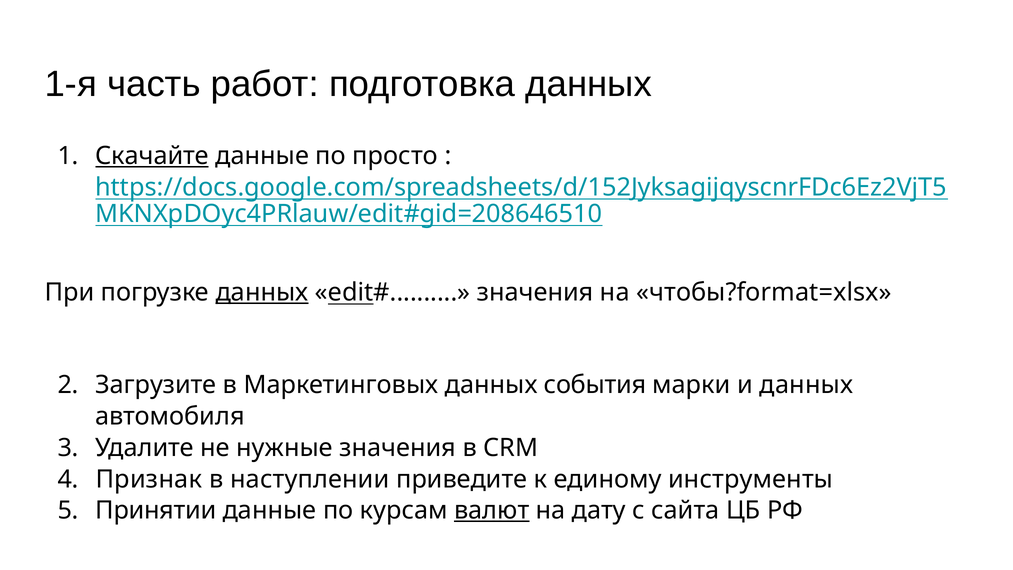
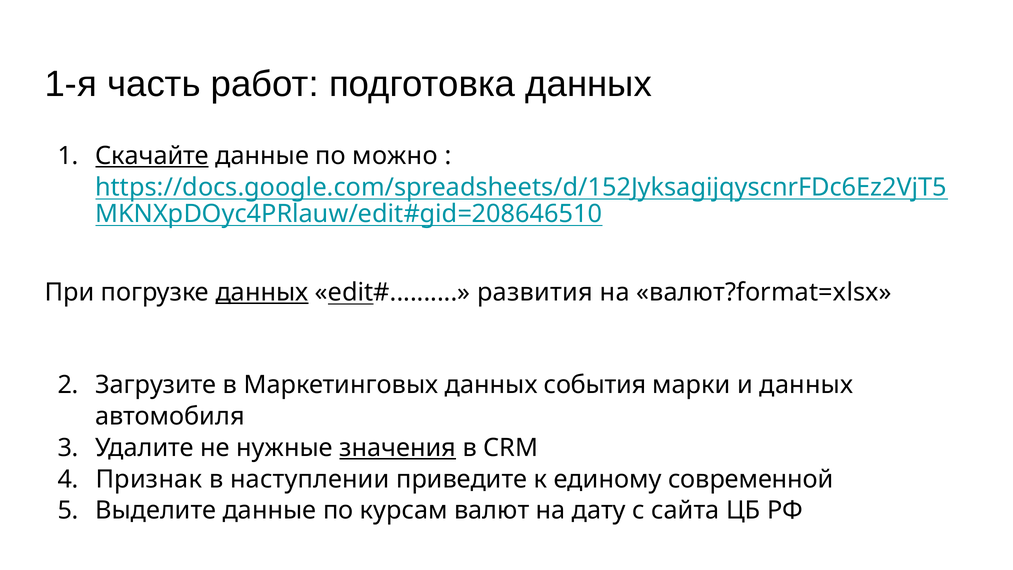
просто: просто -> можно (395, 156)
значения: значения -> развития (535, 292)
чтобы?format=xlsx: чтобы?format=xlsx -> валют?format=xlsx (764, 292)
значения underline: none -> present (398, 448)
инструменты: инструменты -> современной (751, 479)
Принятии: Принятии -> Выделите (156, 510)
валют underline: present -> none (492, 510)
